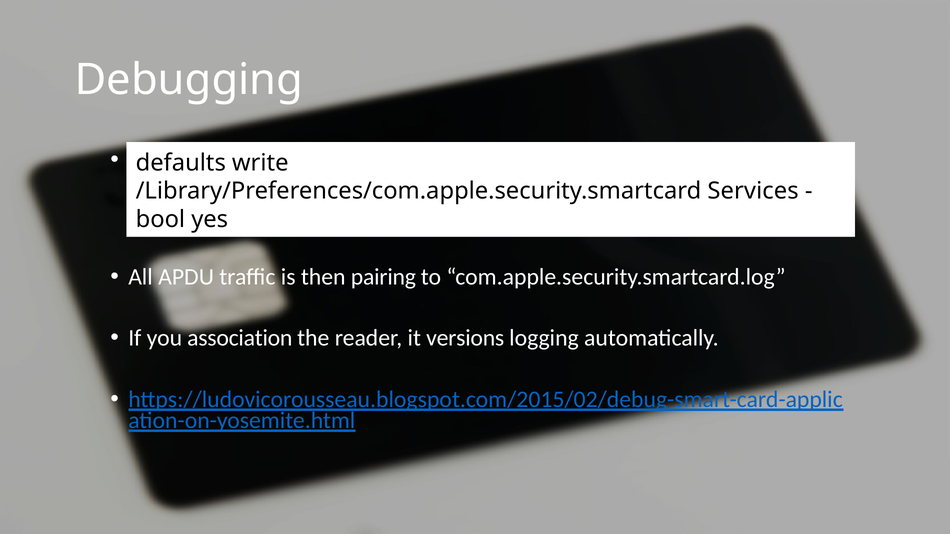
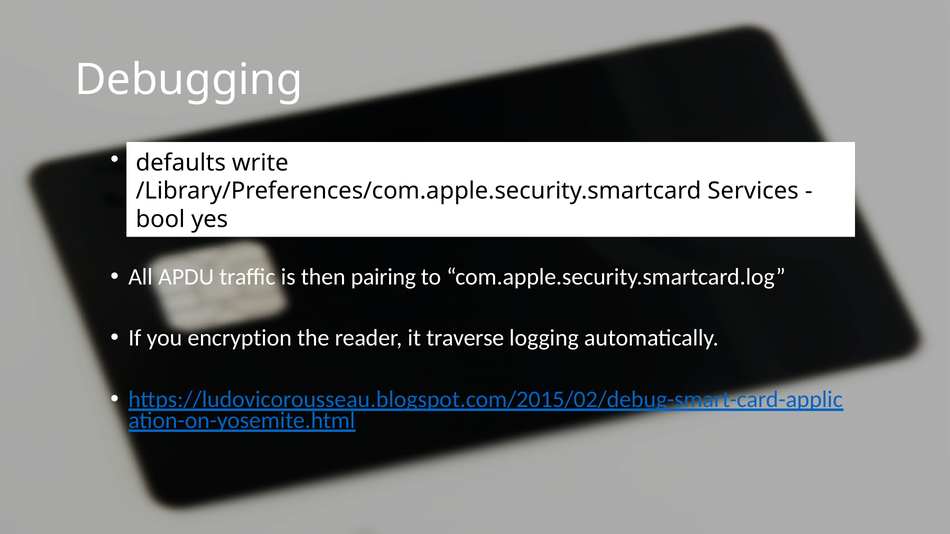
association: association -> encryption (240, 338)
versions: versions -> traverse (465, 338)
